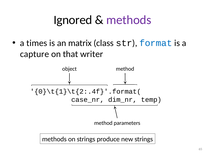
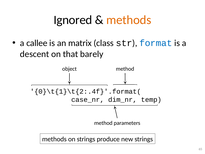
methods colour: purple -> orange (129, 20)
times: times -> callee (37, 43)
capture: capture -> descent (35, 54)
writer: writer -> barely (92, 54)
